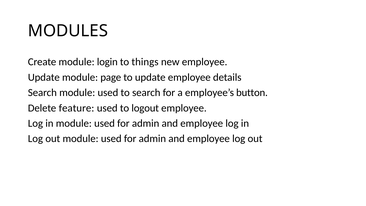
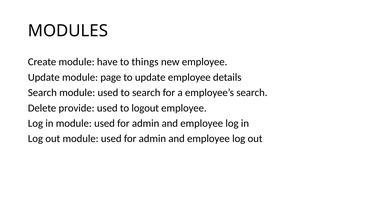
login: login -> have (107, 62)
employee’s button: button -> search (252, 93)
feature: feature -> provide (77, 108)
